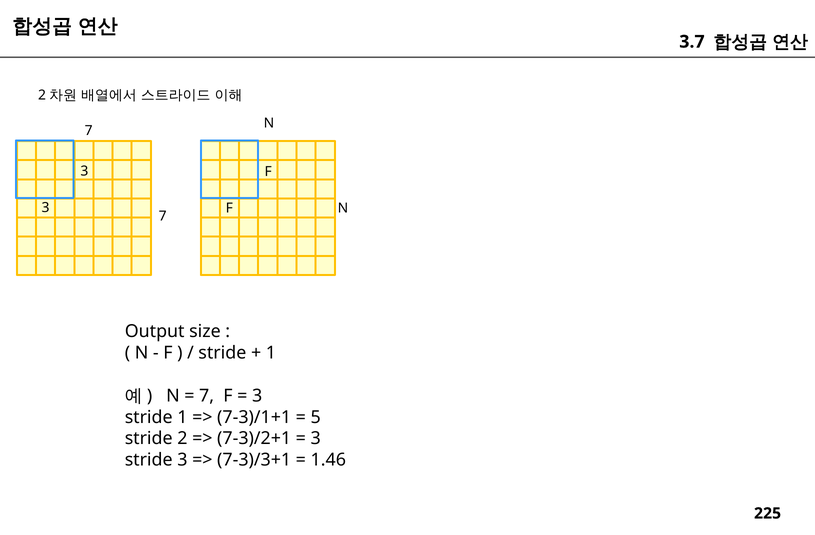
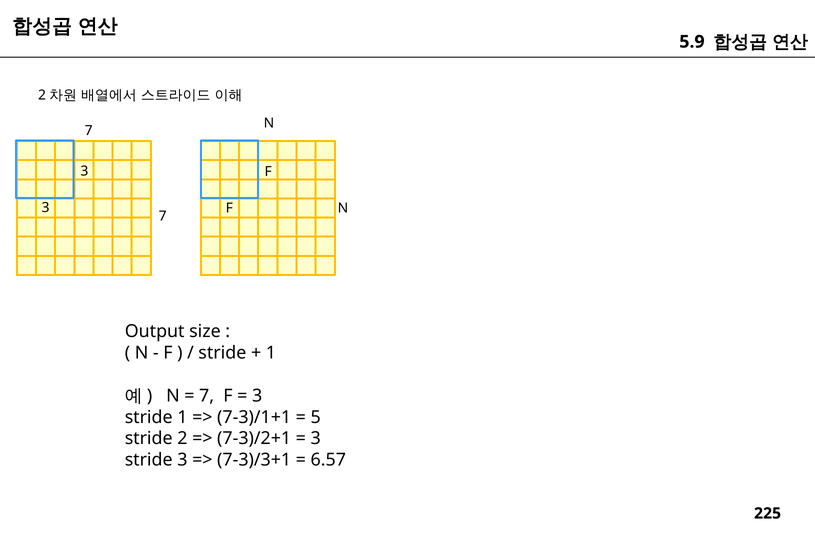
3.7: 3.7 -> 5.9 (692, 42)
1.46: 1.46 -> 6.57 (328, 460)
